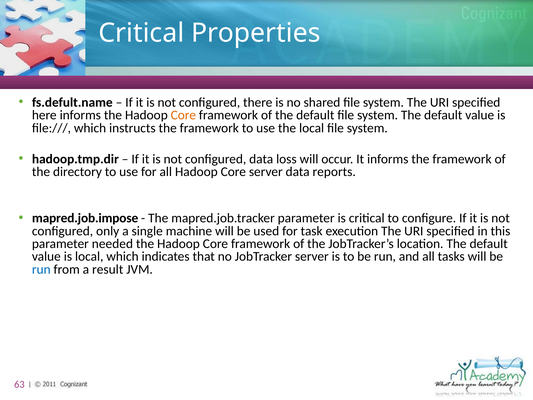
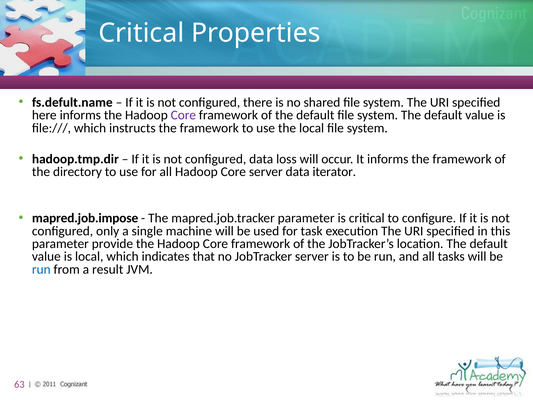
Core colour: orange -> purple (183, 115)
reports: reports -> iterator (334, 172)
needed: needed -> provide (112, 244)
